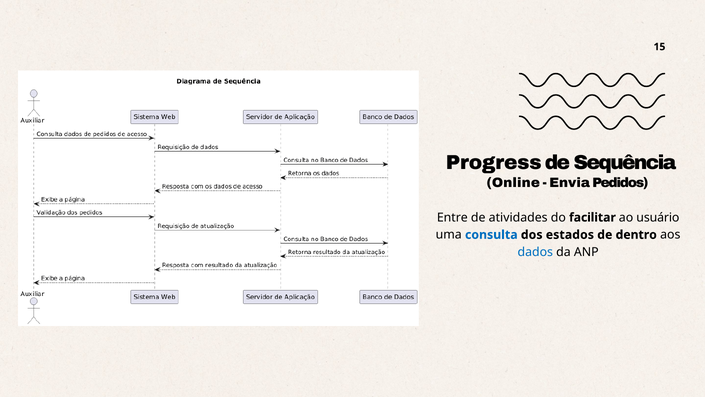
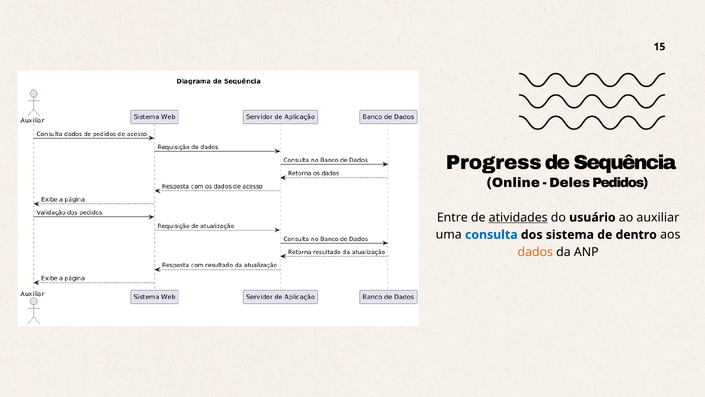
Envia: Envia -> Deles (570, 182)
atividades underline: none -> present (518, 217)
facilitar: facilitar -> usuário (592, 217)
usuário: usuário -> auxiliar (658, 217)
estados: estados -> sistema (570, 235)
dados colour: blue -> orange (535, 252)
